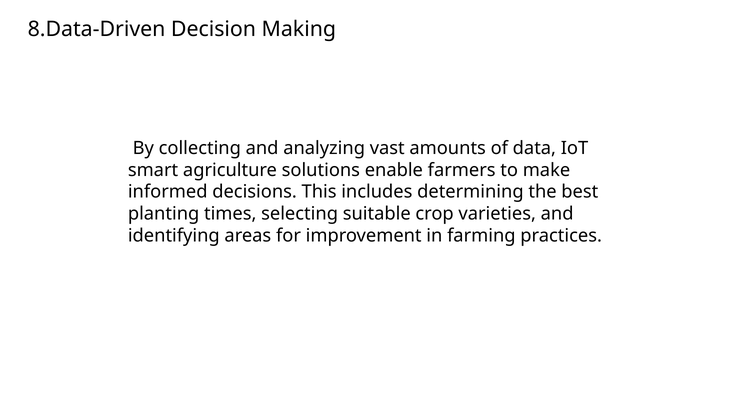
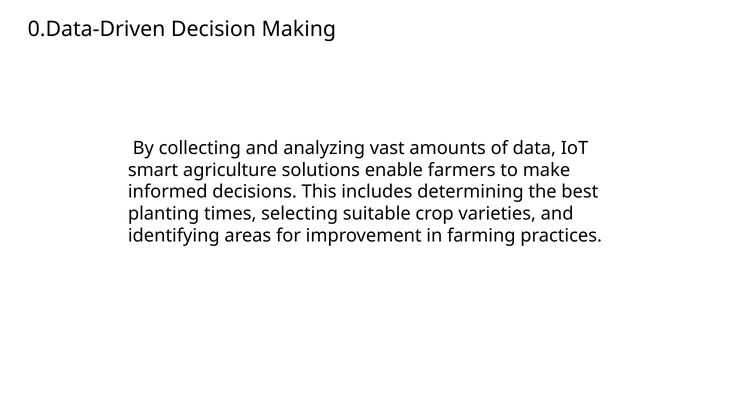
8.Data-Driven: 8.Data-Driven -> 0.Data-Driven (97, 29)
